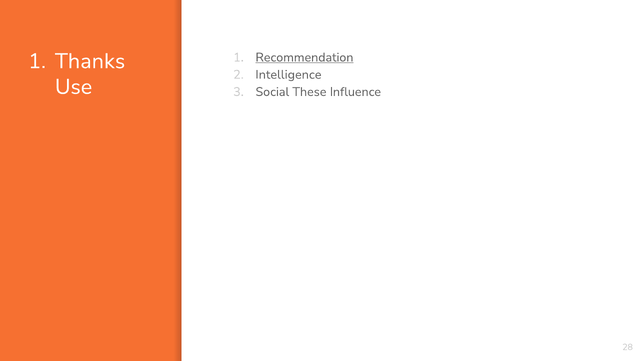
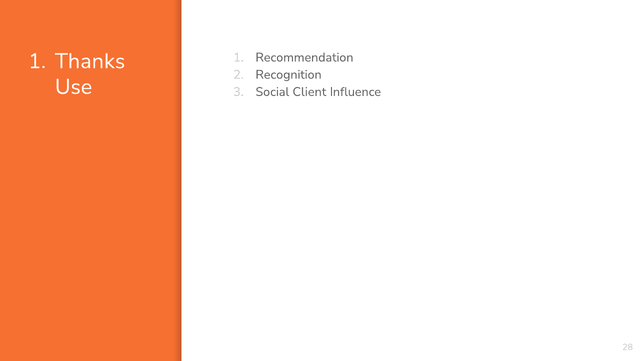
Recommendation underline: present -> none (304, 57)
Intelligence: Intelligence -> Recognition (289, 75)
These: These -> Client (309, 92)
